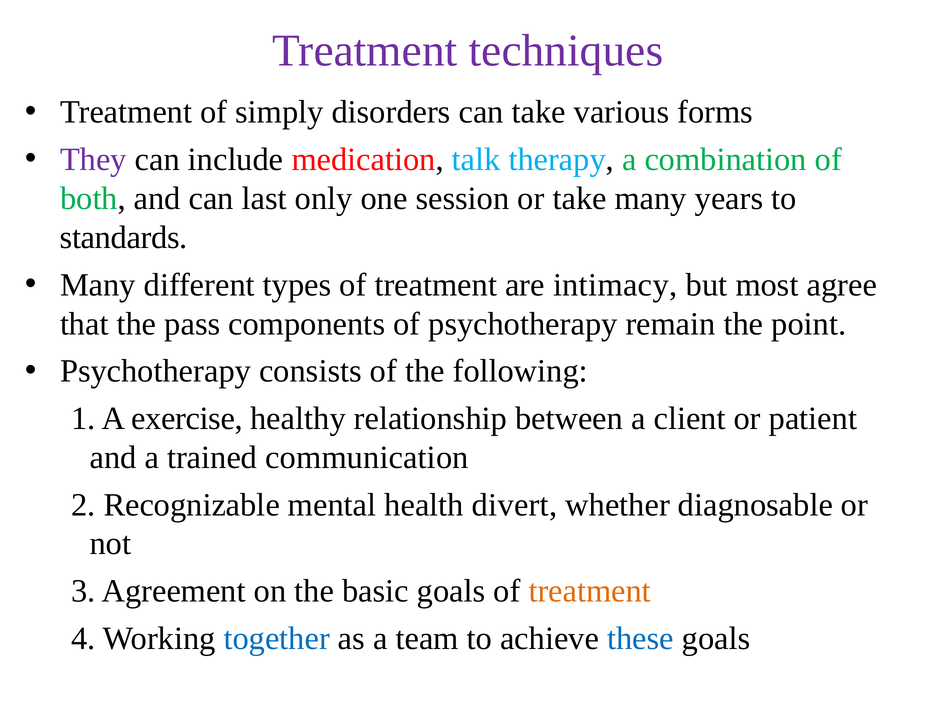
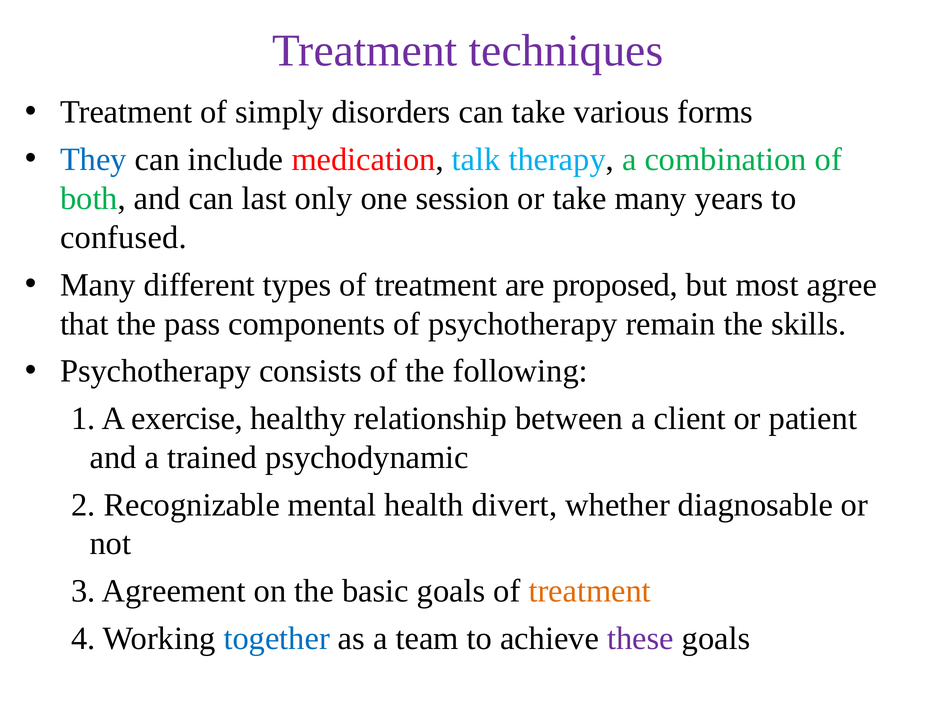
They colour: purple -> blue (93, 160)
standards: standards -> confused (123, 238)
intimacy: intimacy -> proposed (615, 285)
point: point -> skills (809, 324)
communication: communication -> psychodynamic (367, 457)
these colour: blue -> purple (641, 638)
